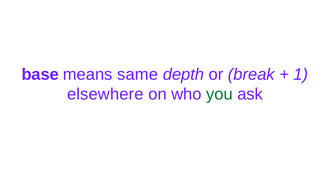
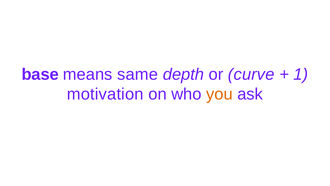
break: break -> curve (251, 74)
elsewhere: elsewhere -> motivation (105, 94)
you colour: green -> orange (219, 94)
